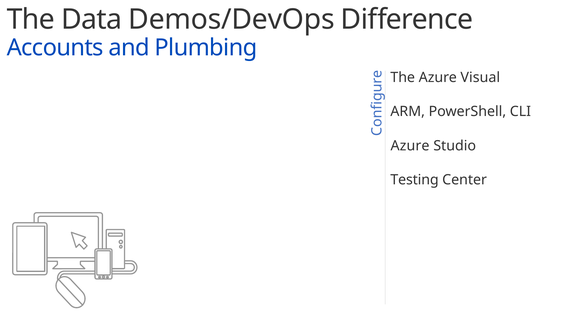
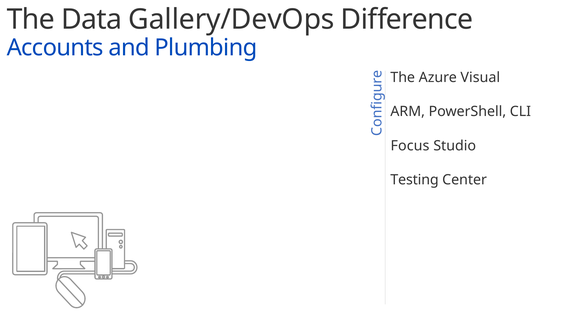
Demos/DevOps: Demos/DevOps -> Gallery/DevOps (231, 19)
Azure: Azure -> Focus (410, 146)
